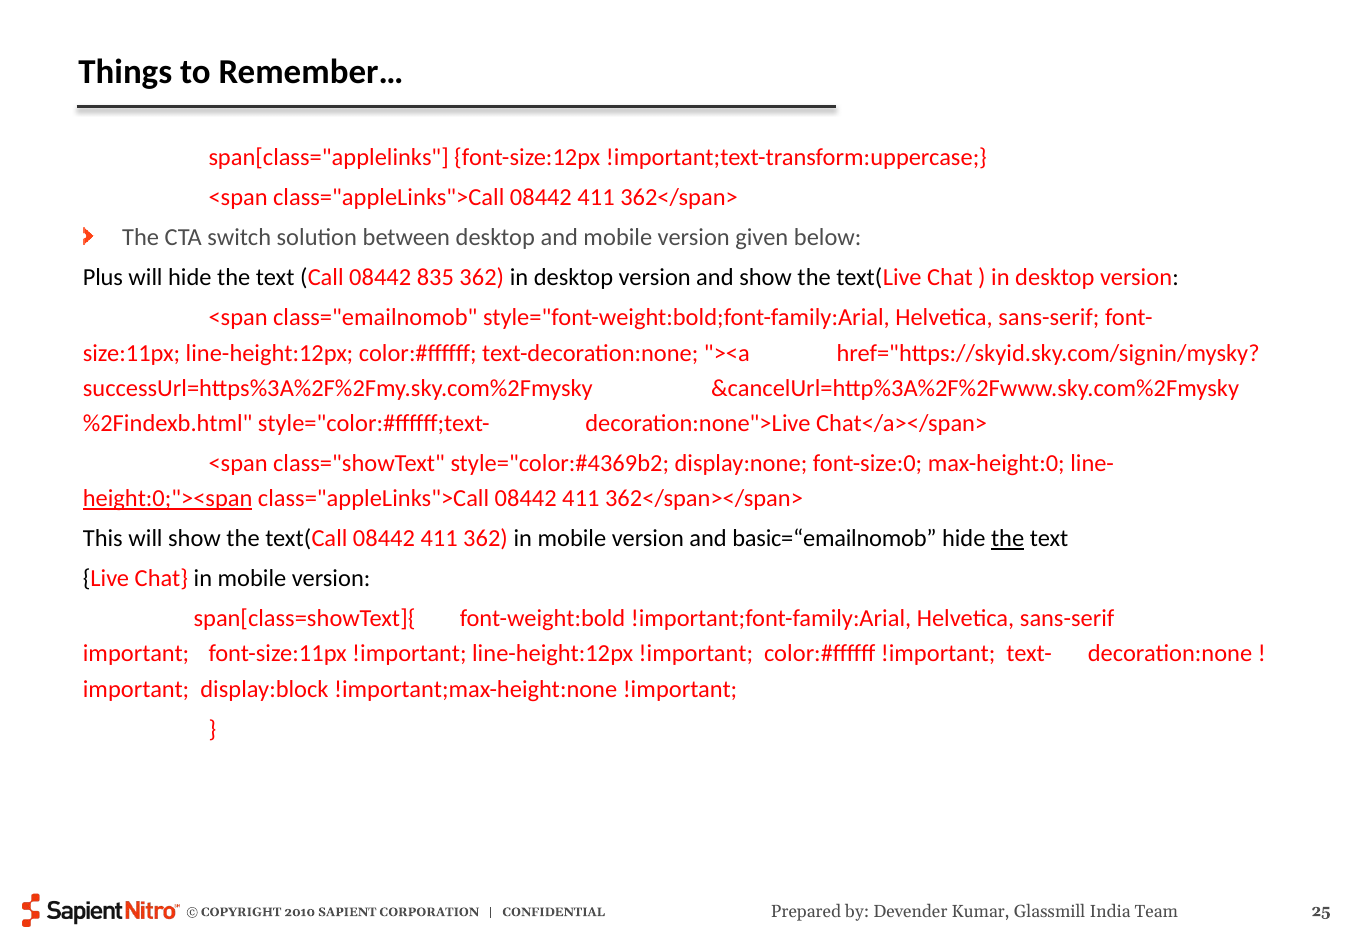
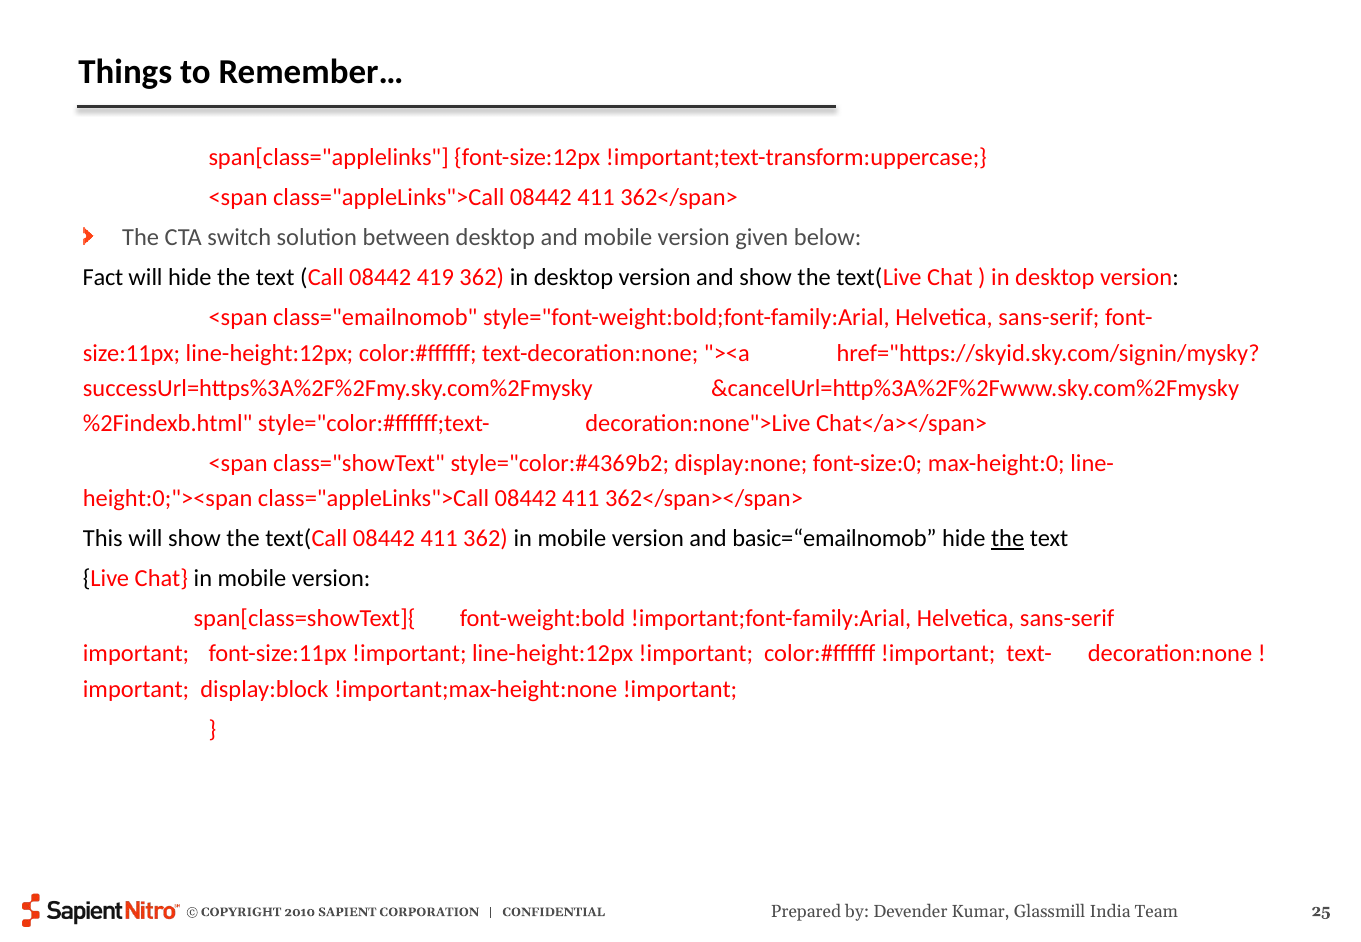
Plus: Plus -> Fact (103, 278)
835: 835 -> 419 (435, 278)
height:0;"><span underline: present -> none (168, 499)
